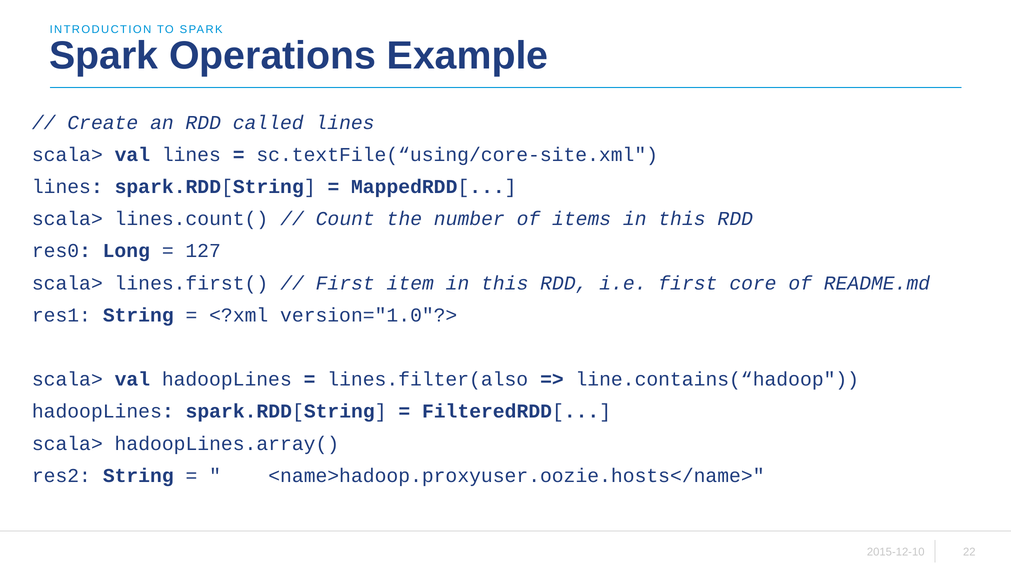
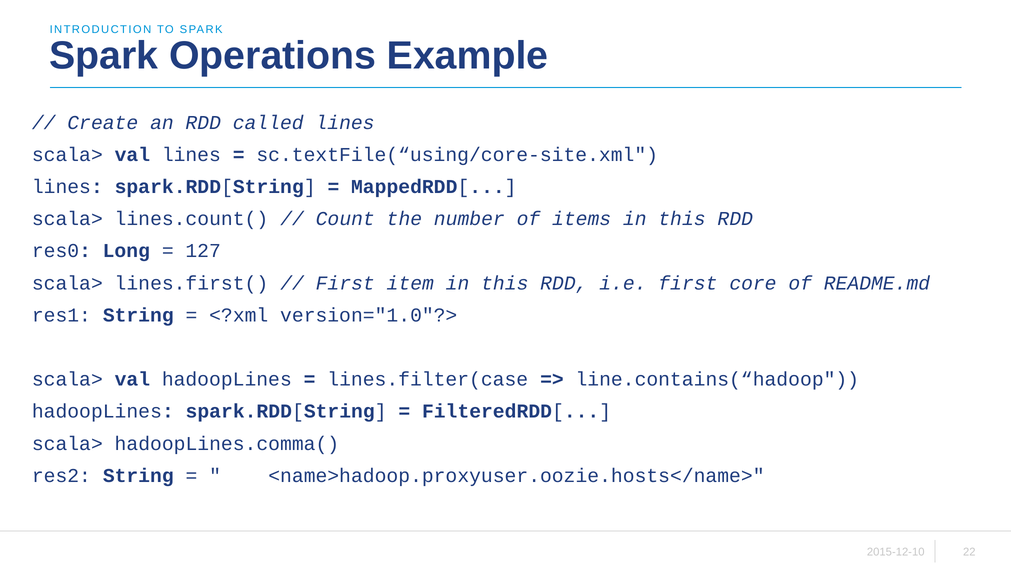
lines.filter(also: lines.filter(also -> lines.filter(case (428, 379)
hadoopLines.array(: hadoopLines.array( -> hadoopLines.comma( (227, 443)
